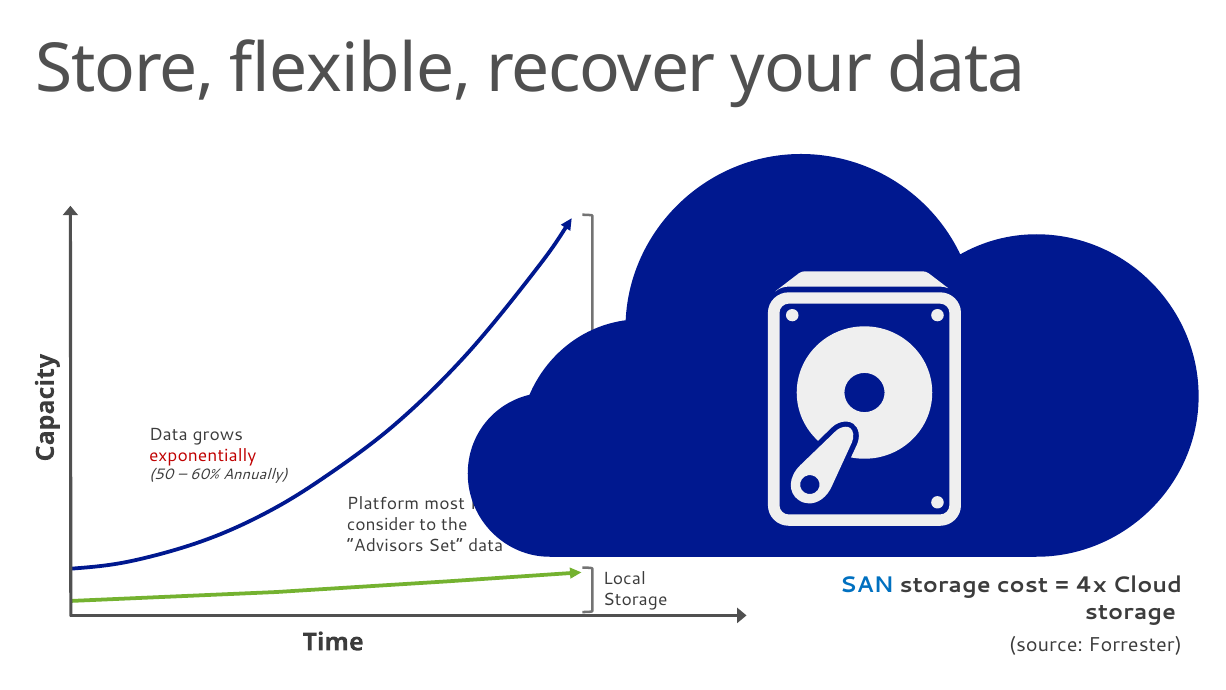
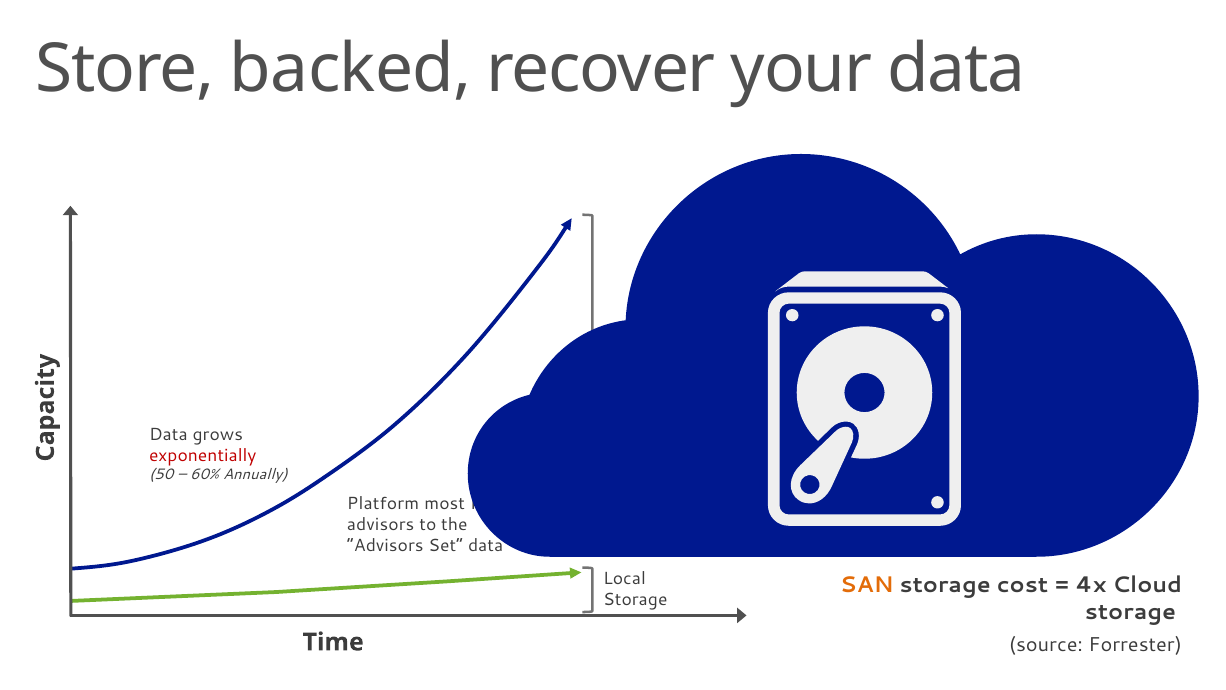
flexible: flexible -> backed (351, 69)
consider: consider -> advisors (381, 524)
SAN colour: blue -> orange (867, 584)
